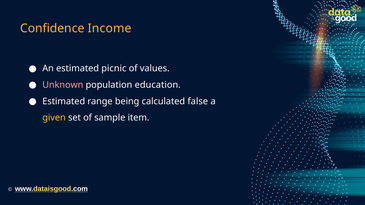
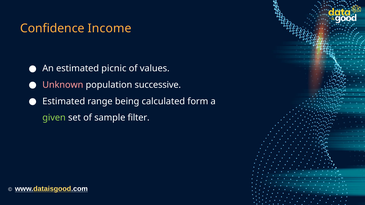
education: education -> successive (158, 85)
false: false -> form (198, 101)
given colour: yellow -> light green (54, 118)
item: item -> filter (139, 118)
